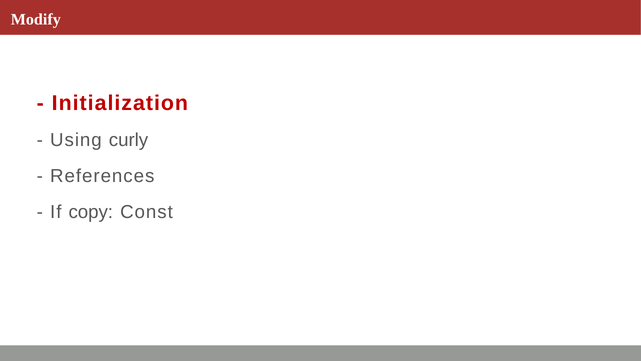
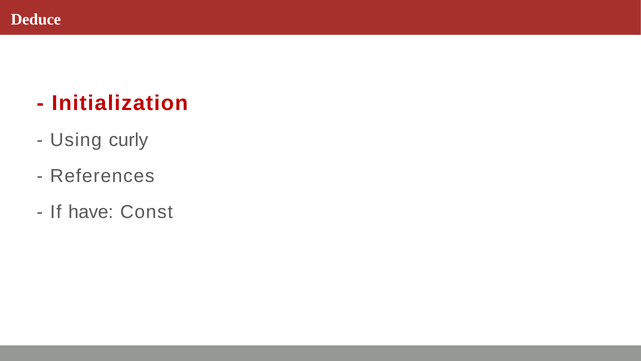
Modify: Modify -> Deduce (36, 20)
copy: copy -> have (91, 212)
